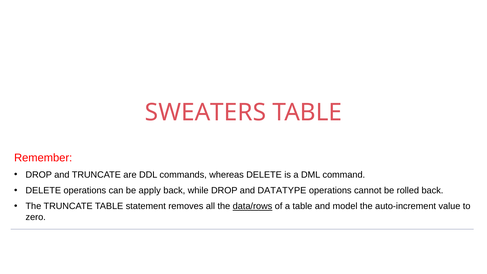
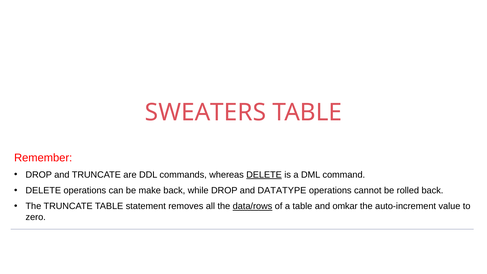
DELETE underline: none -> present (264, 175)
apply: apply -> make (150, 190)
model: model -> omkar (345, 206)
